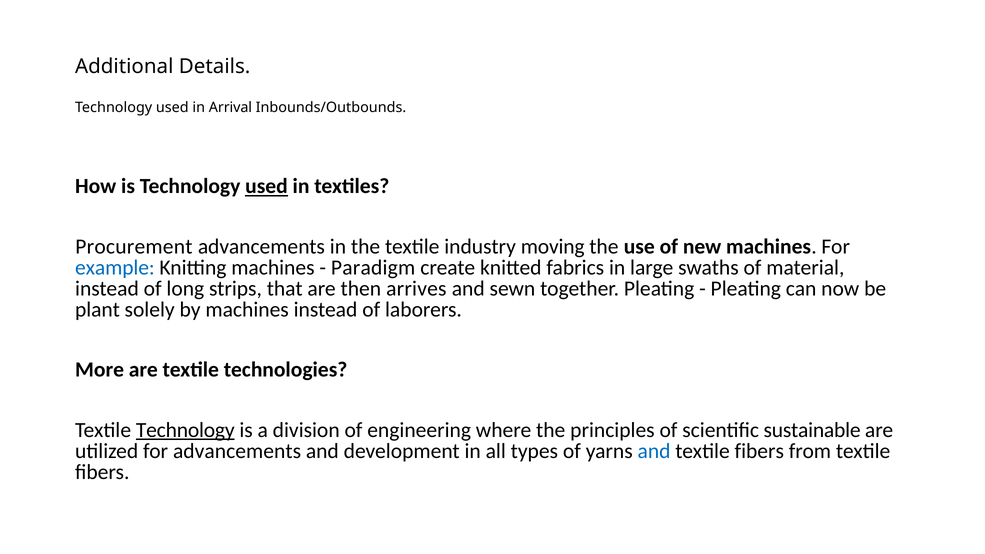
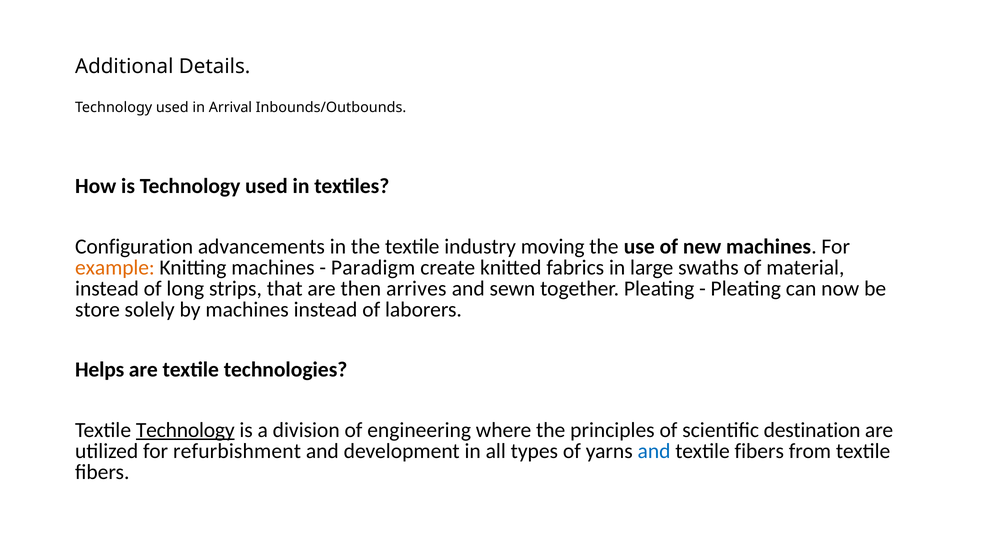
used underline: present -> none (266, 186)
Procurement: Procurement -> Configuration (134, 247)
example colour: blue -> orange (115, 268)
plant: plant -> store (97, 310)
More: More -> Helps (100, 370)
sustainable: sustainable -> destination (812, 430)
for advancements: advancements -> refurbishment (237, 451)
